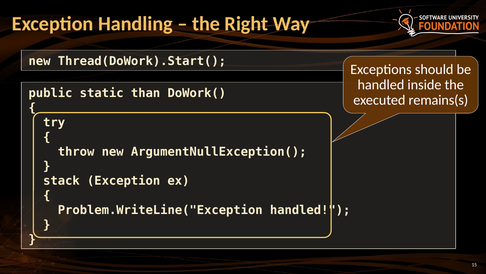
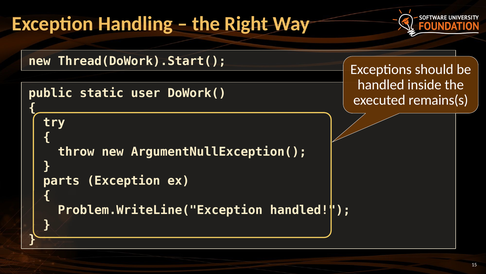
than: than -> user (146, 93)
stack: stack -> parts (61, 181)
